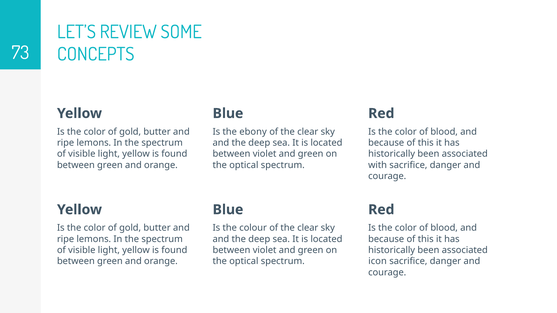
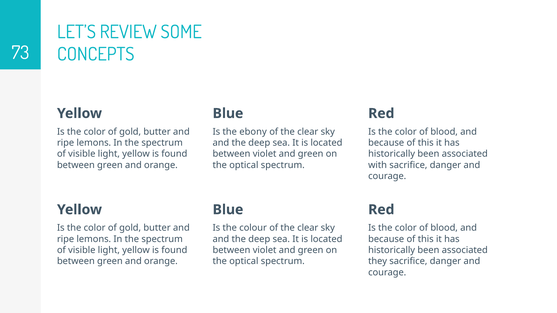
icon: icon -> they (378, 262)
